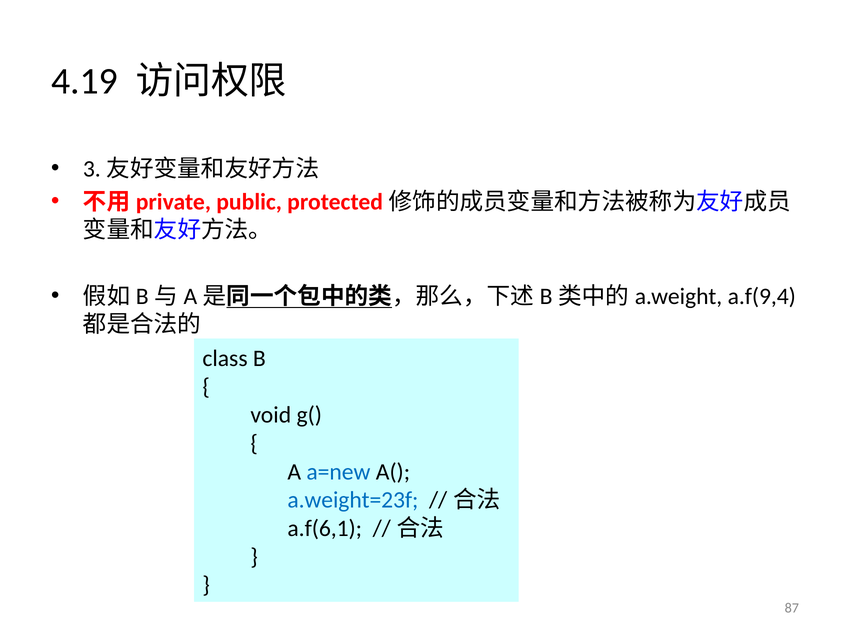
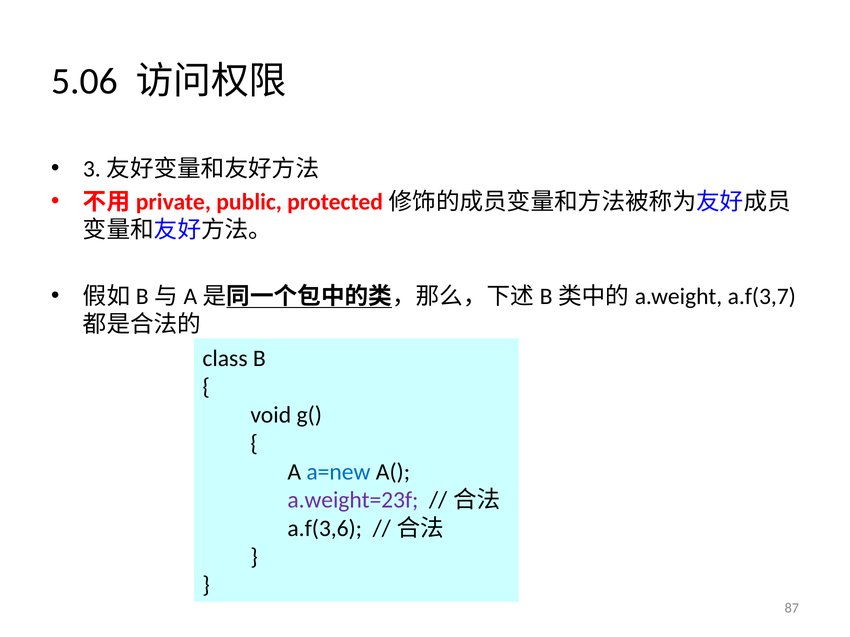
4.19: 4.19 -> 5.06 (84, 81)
a.f(9,4: a.f(9,4 -> a.f(3,7 (762, 297)
a.weight=23f colour: blue -> purple (353, 501)
a.f(6,1: a.f(6,1 -> a.f(3,6 (325, 529)
